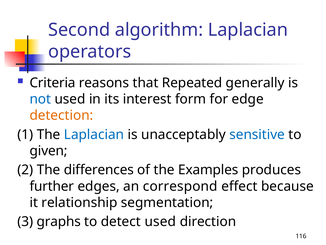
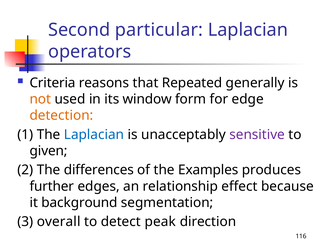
algorithm: algorithm -> particular (159, 30)
not colour: blue -> orange (40, 99)
interest: interest -> window (147, 99)
sensitive colour: blue -> purple (257, 134)
correspond: correspond -> relationship (180, 186)
relationship: relationship -> background (80, 202)
graphs: graphs -> overall (59, 221)
detect used: used -> peak (160, 221)
